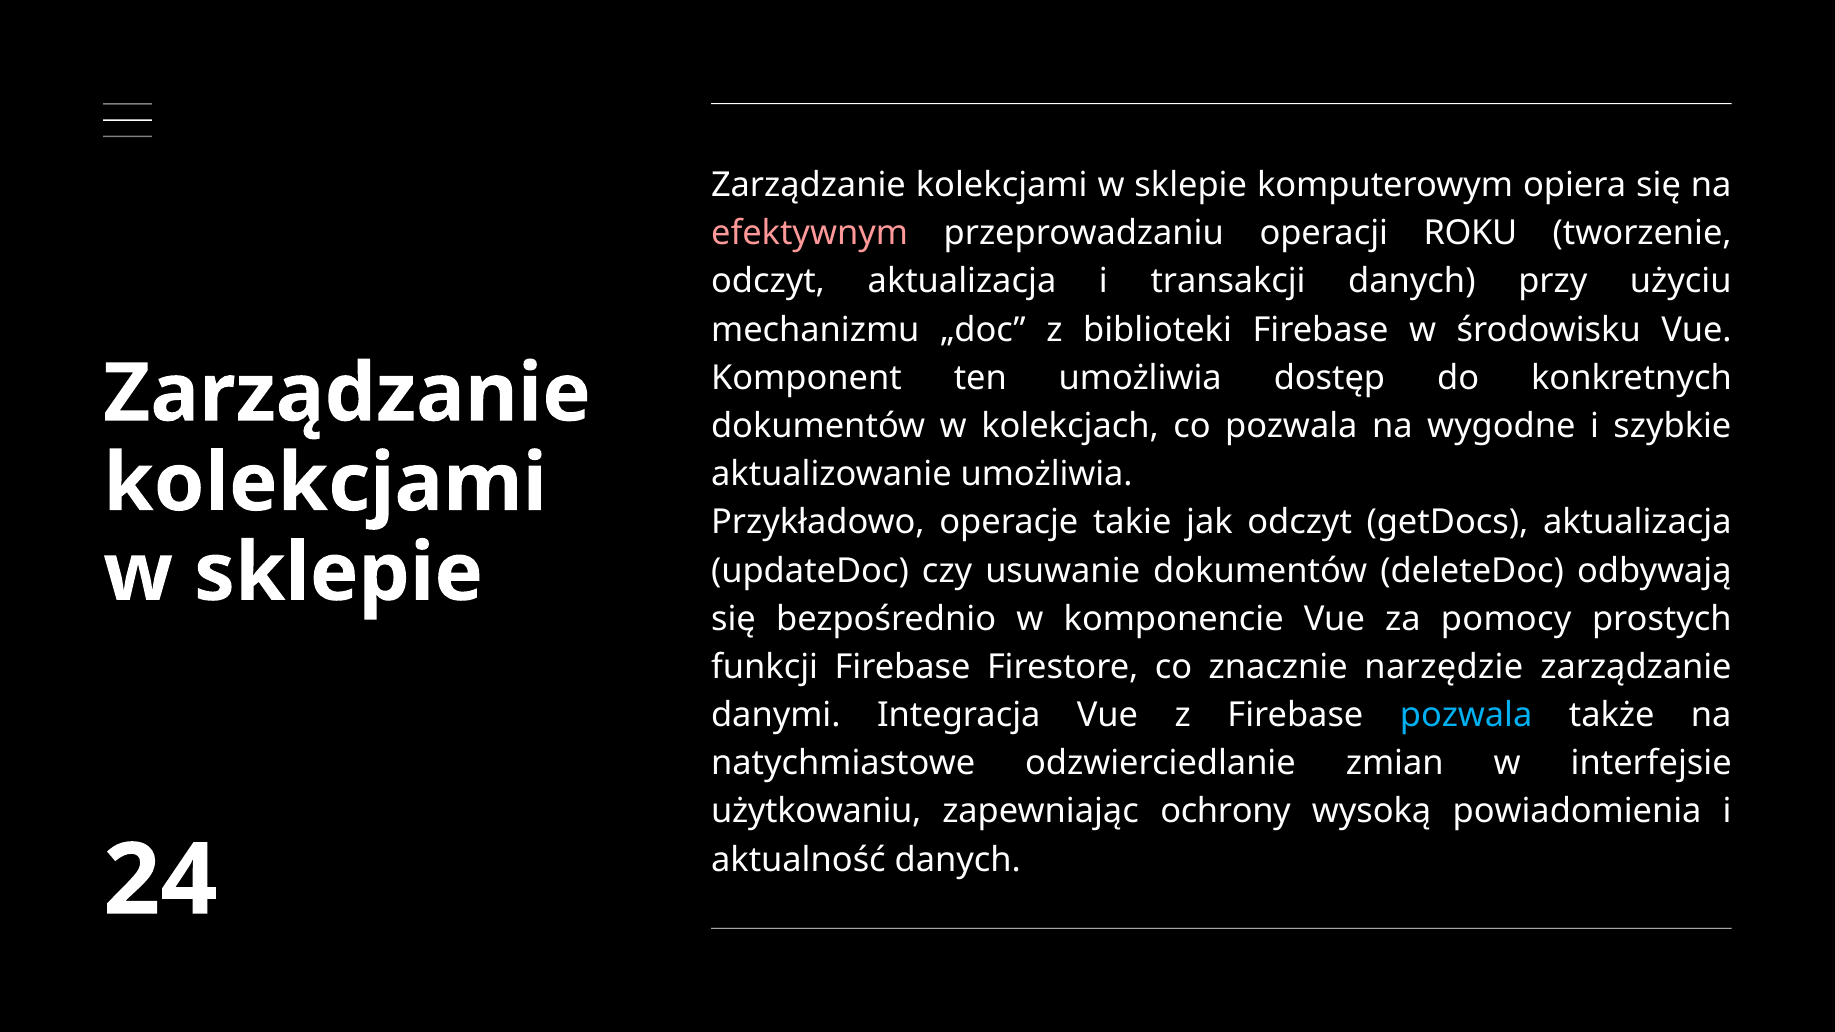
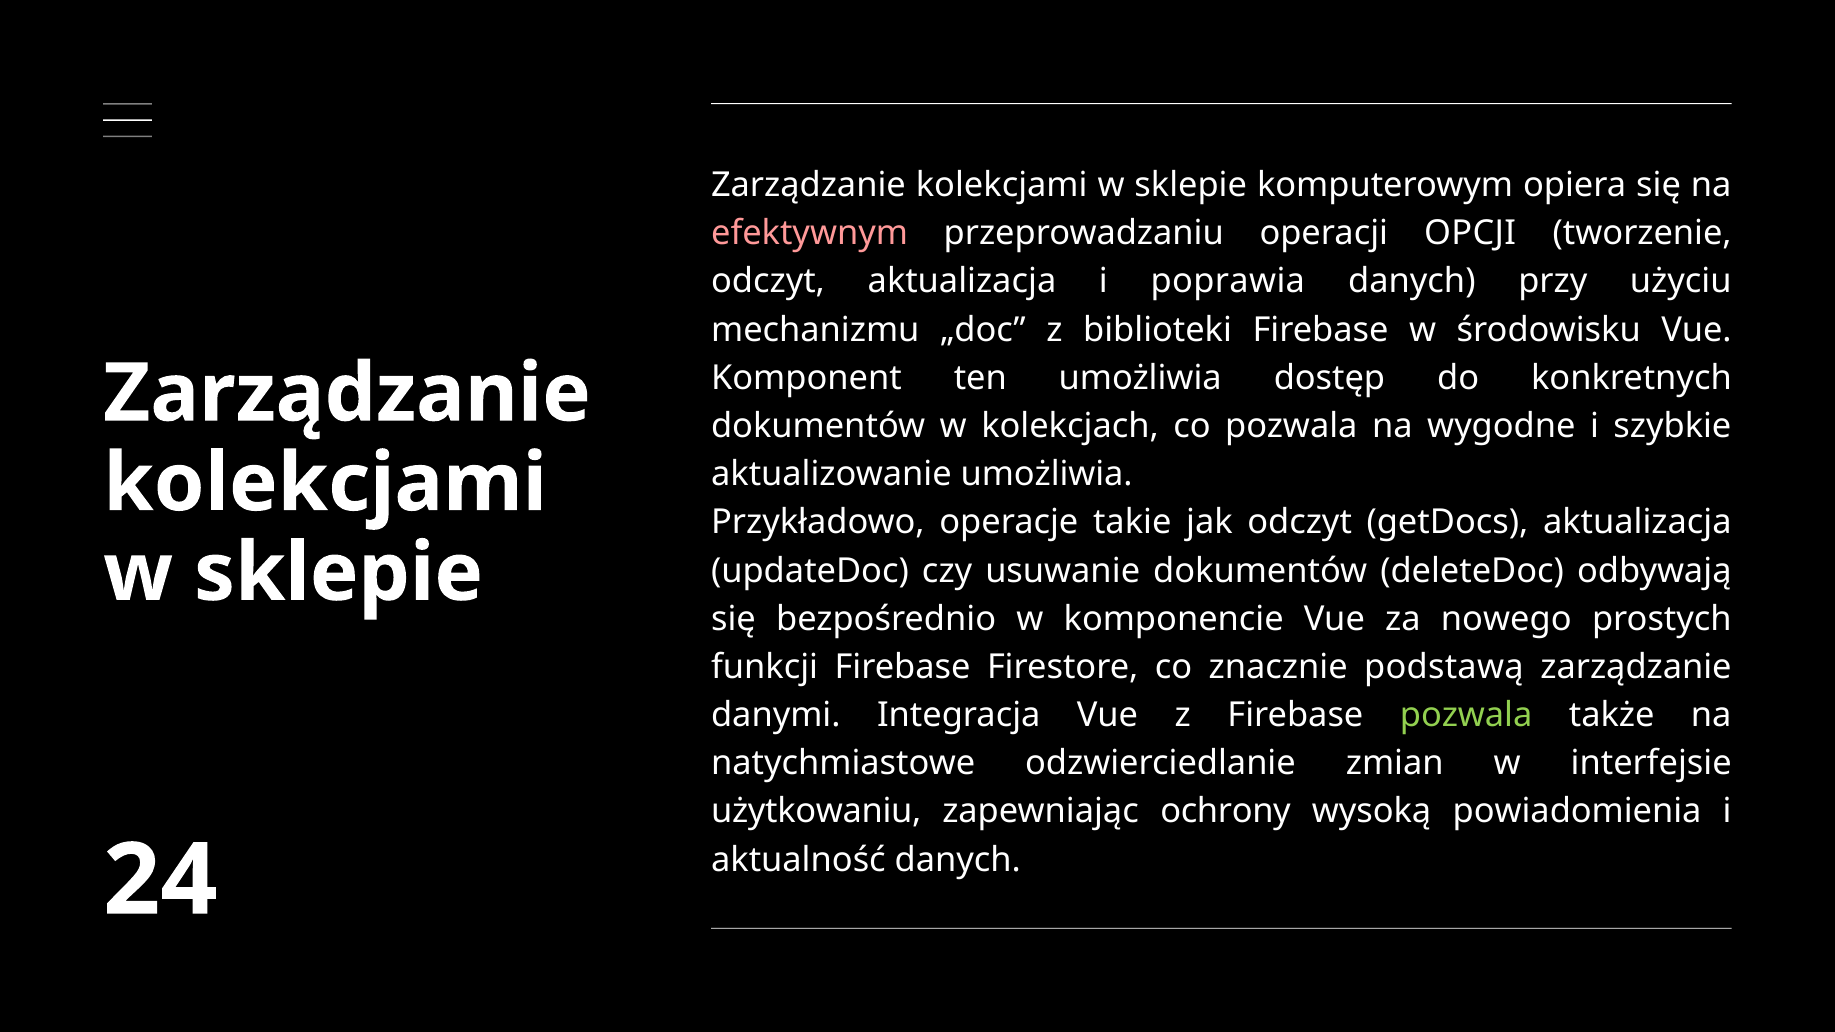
ROKU: ROKU -> OPCJI (1470, 233)
transakcji: transakcji -> poprawia (1228, 282)
pomocy: pomocy -> nowego (1506, 619)
narzędzie: narzędzie -> podstawą (1444, 667)
pozwala colour: light blue -> light green (1466, 715)
